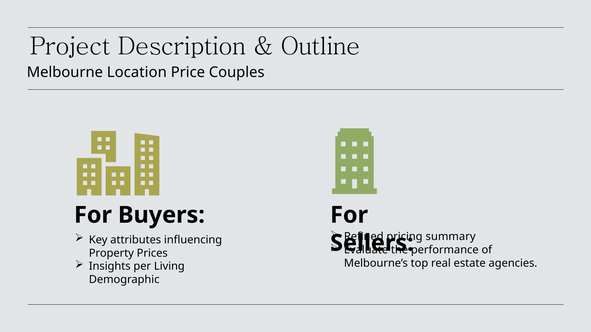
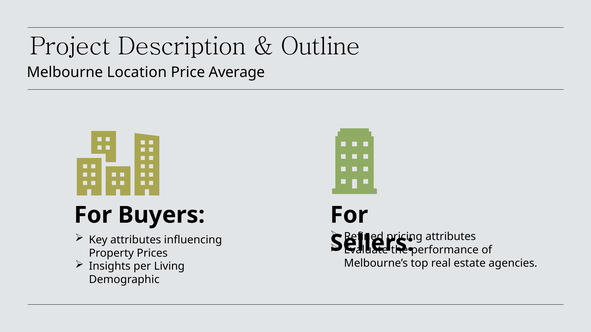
Couples: Couples -> Average (237, 72)
summary: summary -> attributes (451, 237)
